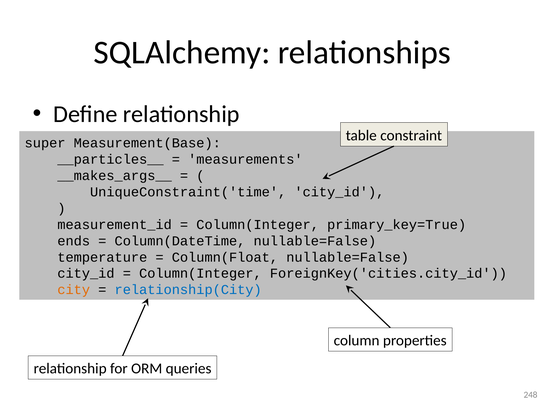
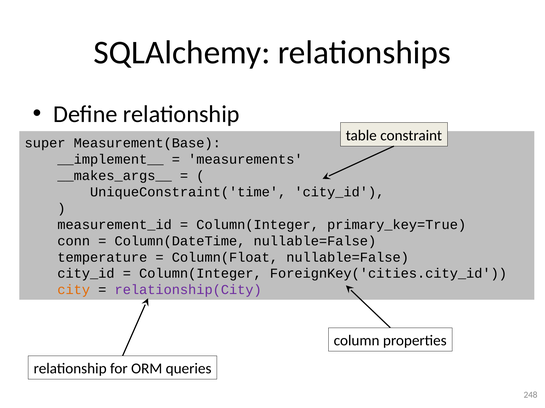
__particles__: __particles__ -> __implement__ (110, 160)
ends: ends -> conn (74, 241)
relationship(City colour: blue -> purple (188, 290)
